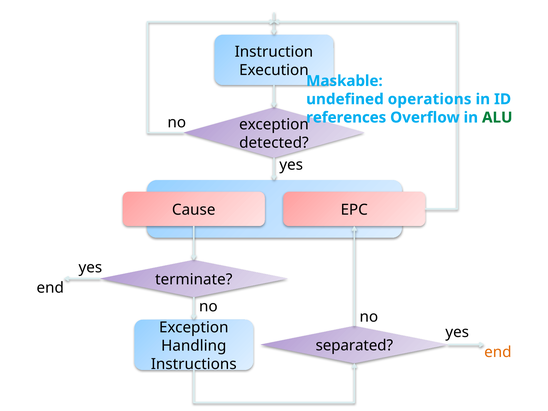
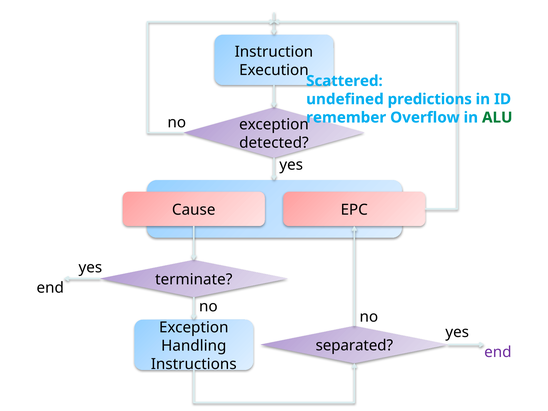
Maskable: Maskable -> Scattered (344, 81)
operations: operations -> predictions (430, 99)
references: references -> remember (346, 117)
end colour: orange -> purple (498, 352)
